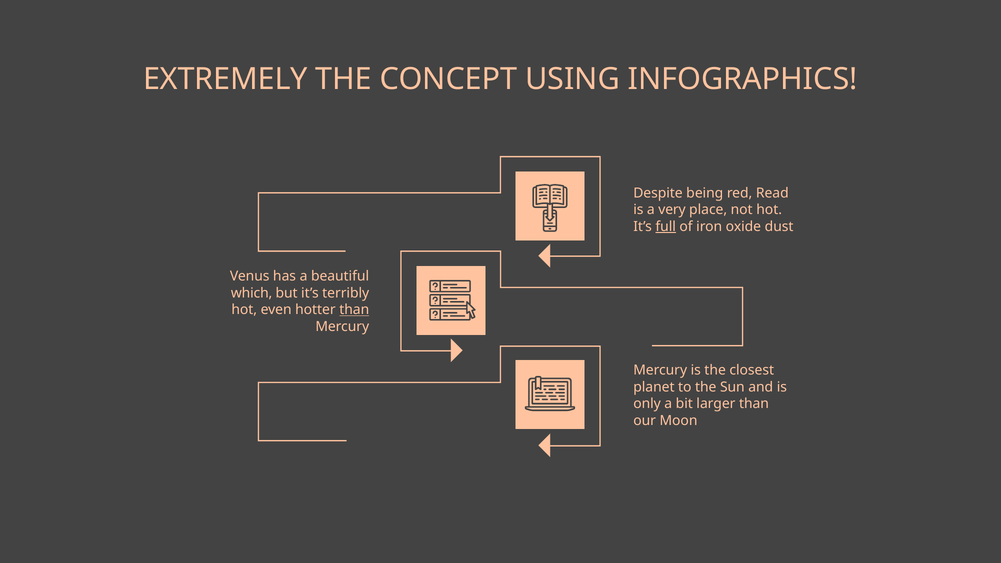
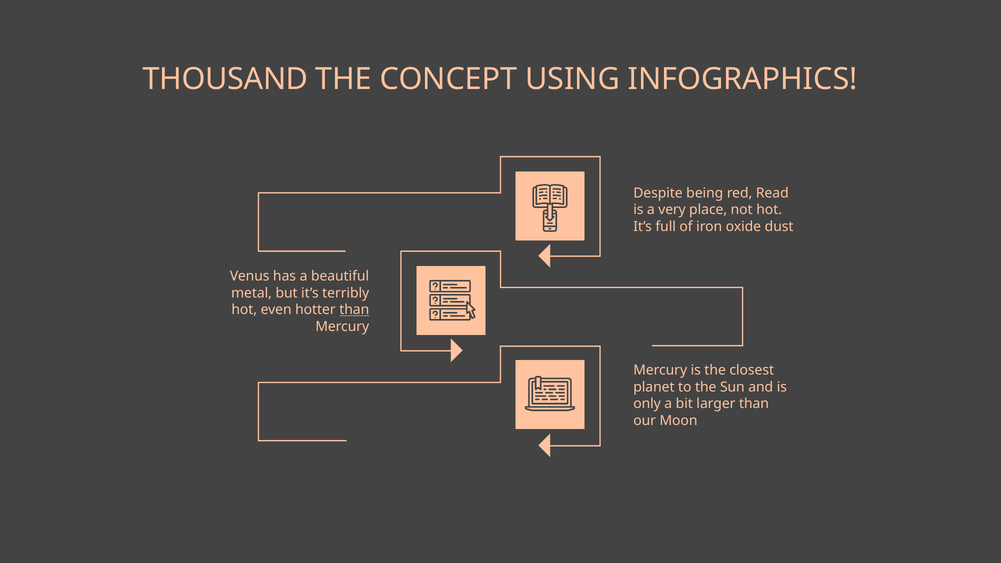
EXTREMELY: EXTREMELY -> THOUSAND (225, 79)
full underline: present -> none (666, 227)
which: which -> metal (252, 293)
